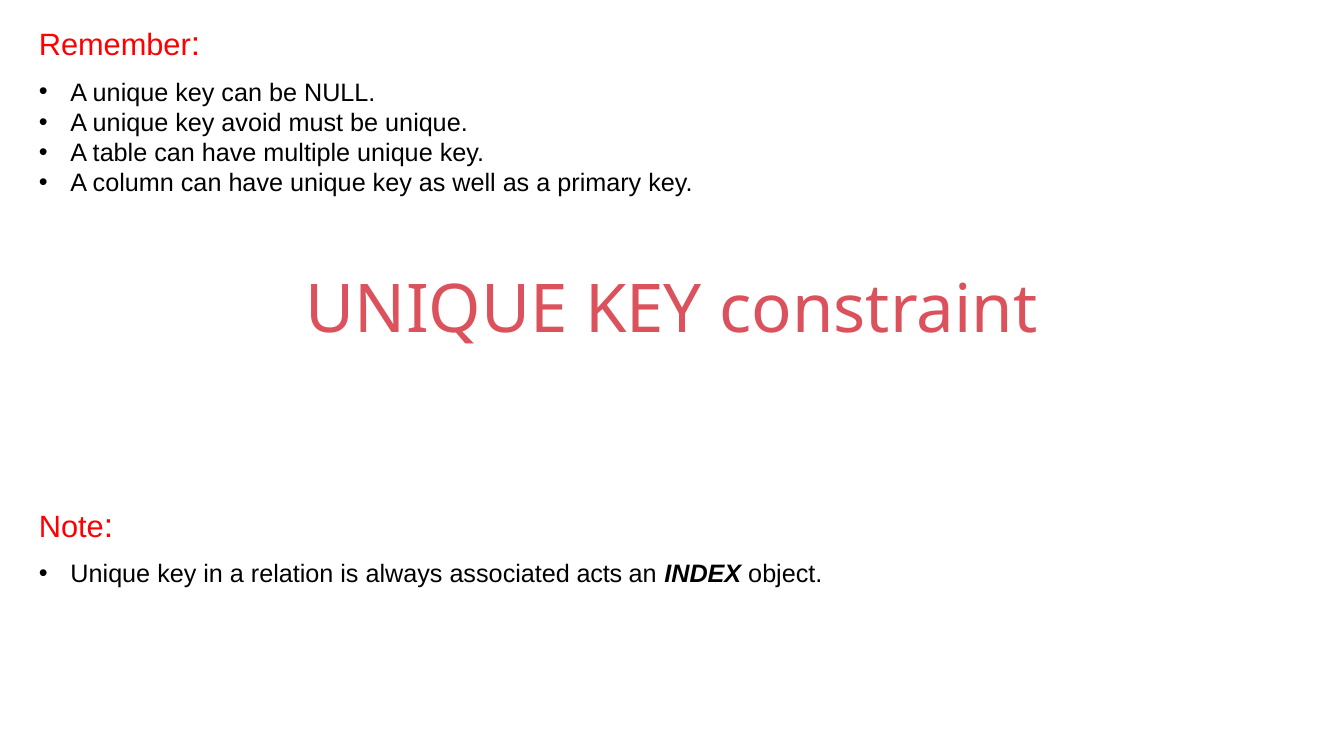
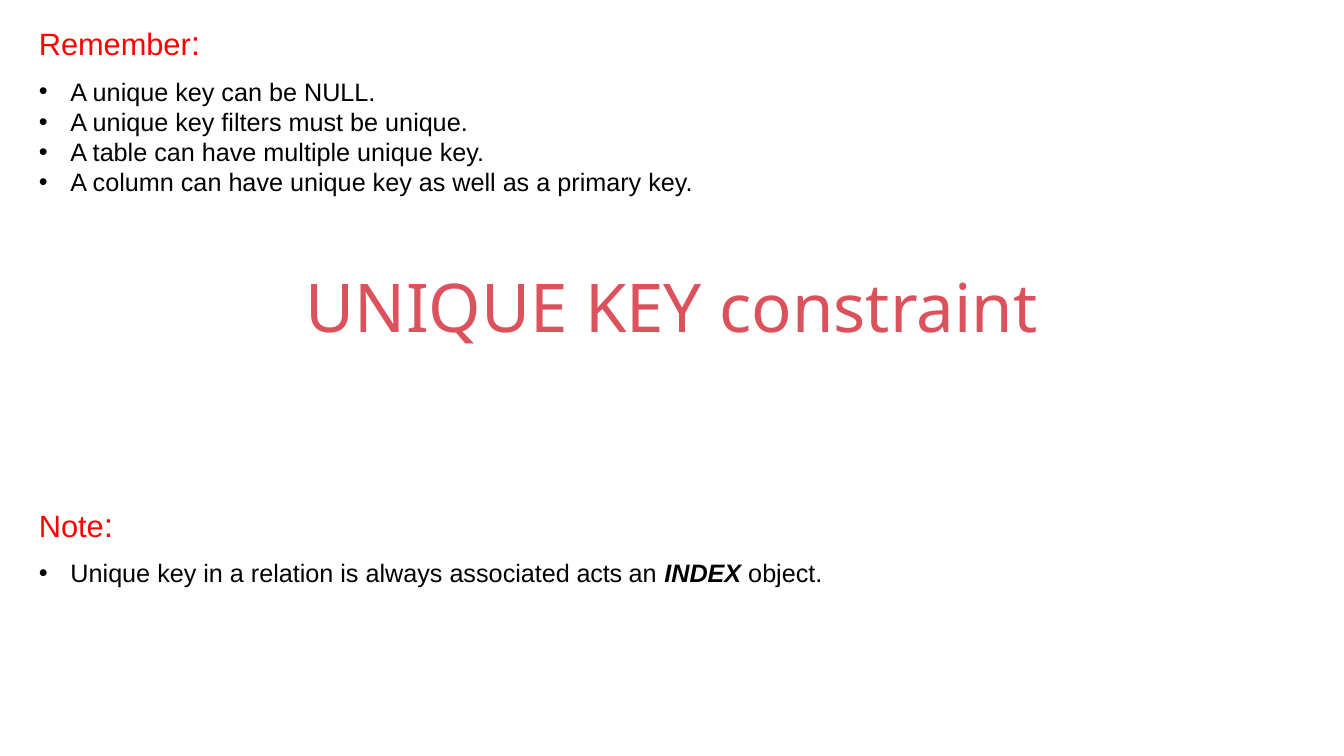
avoid: avoid -> filters (252, 123)
